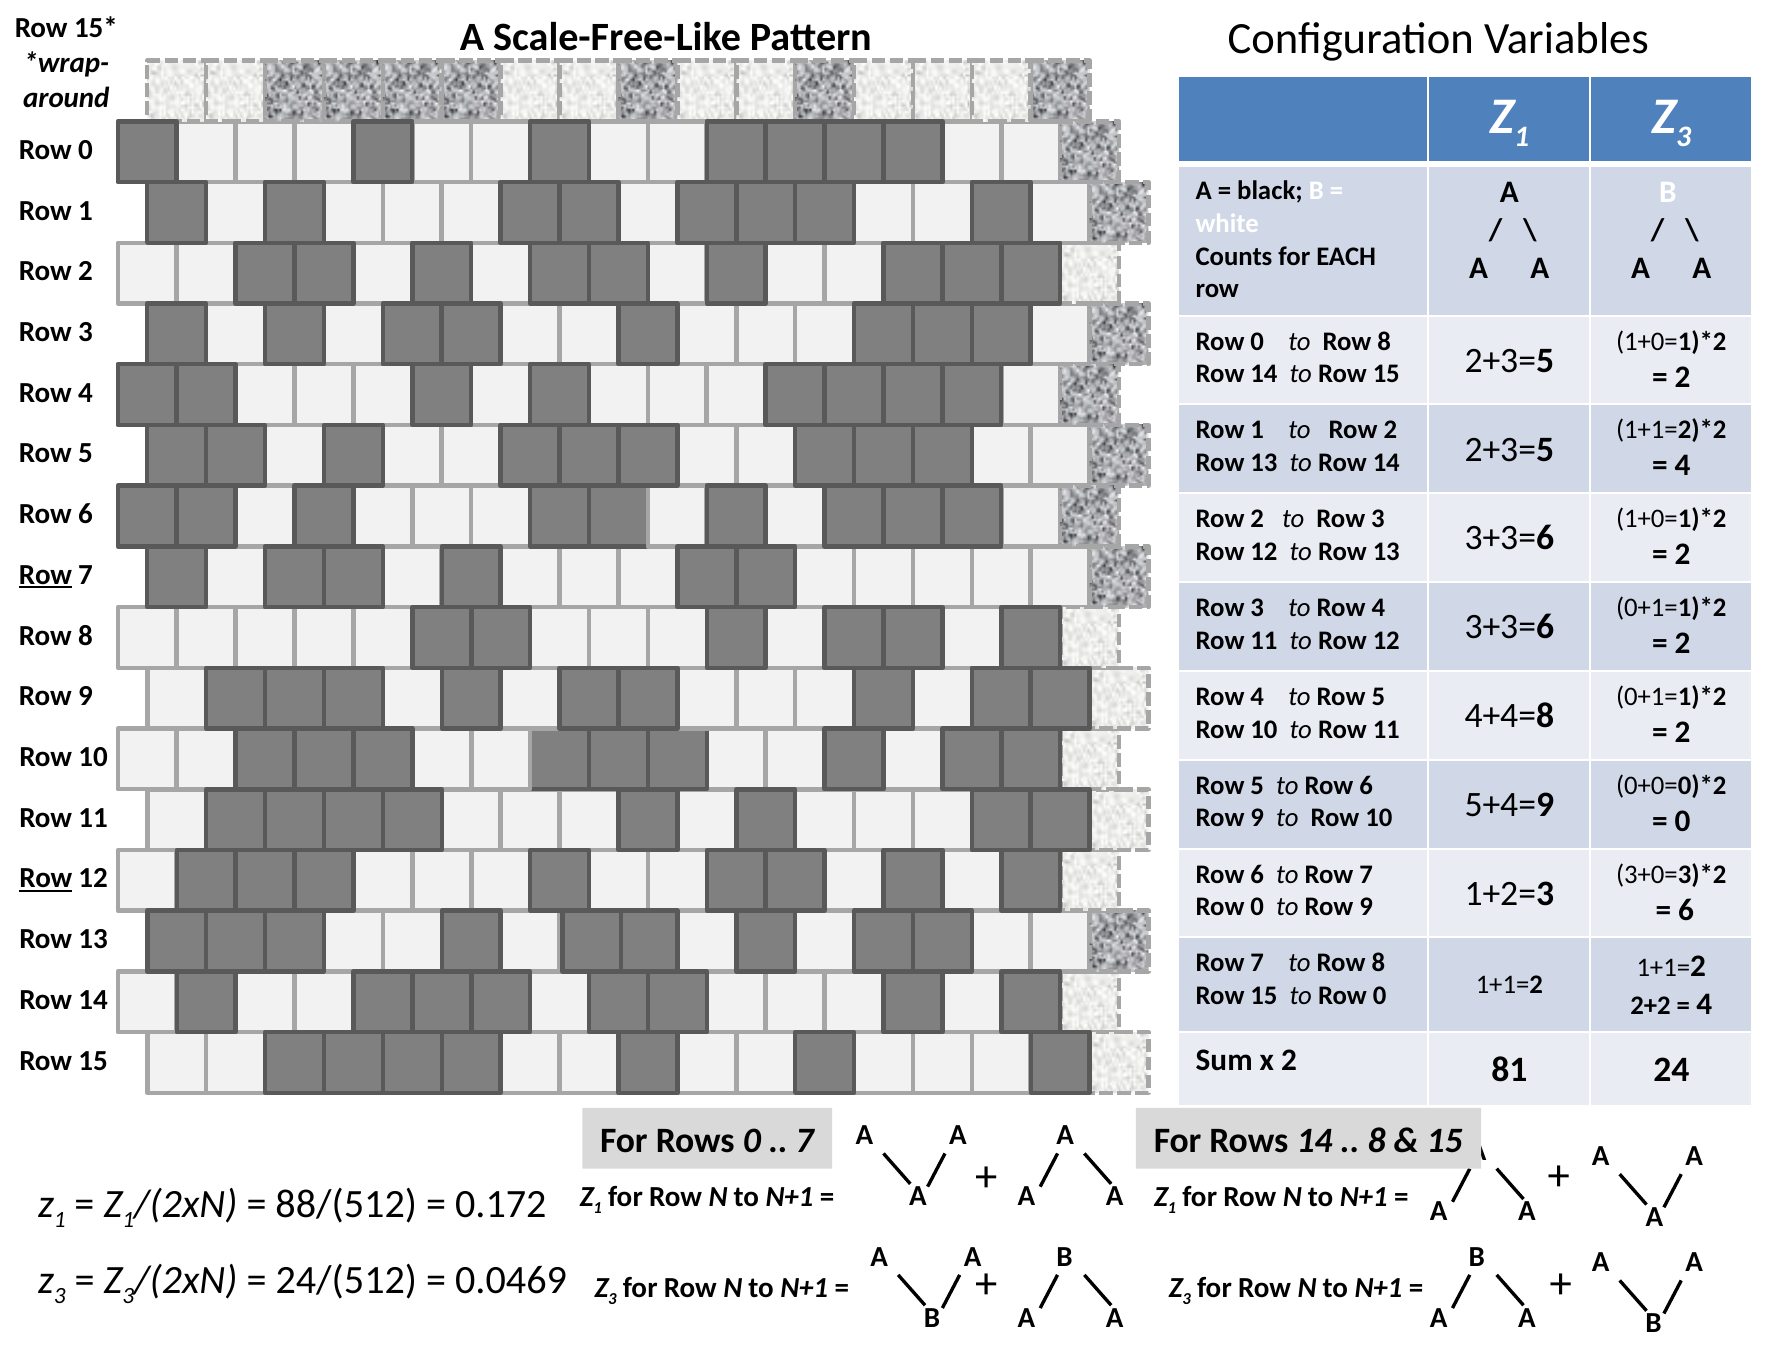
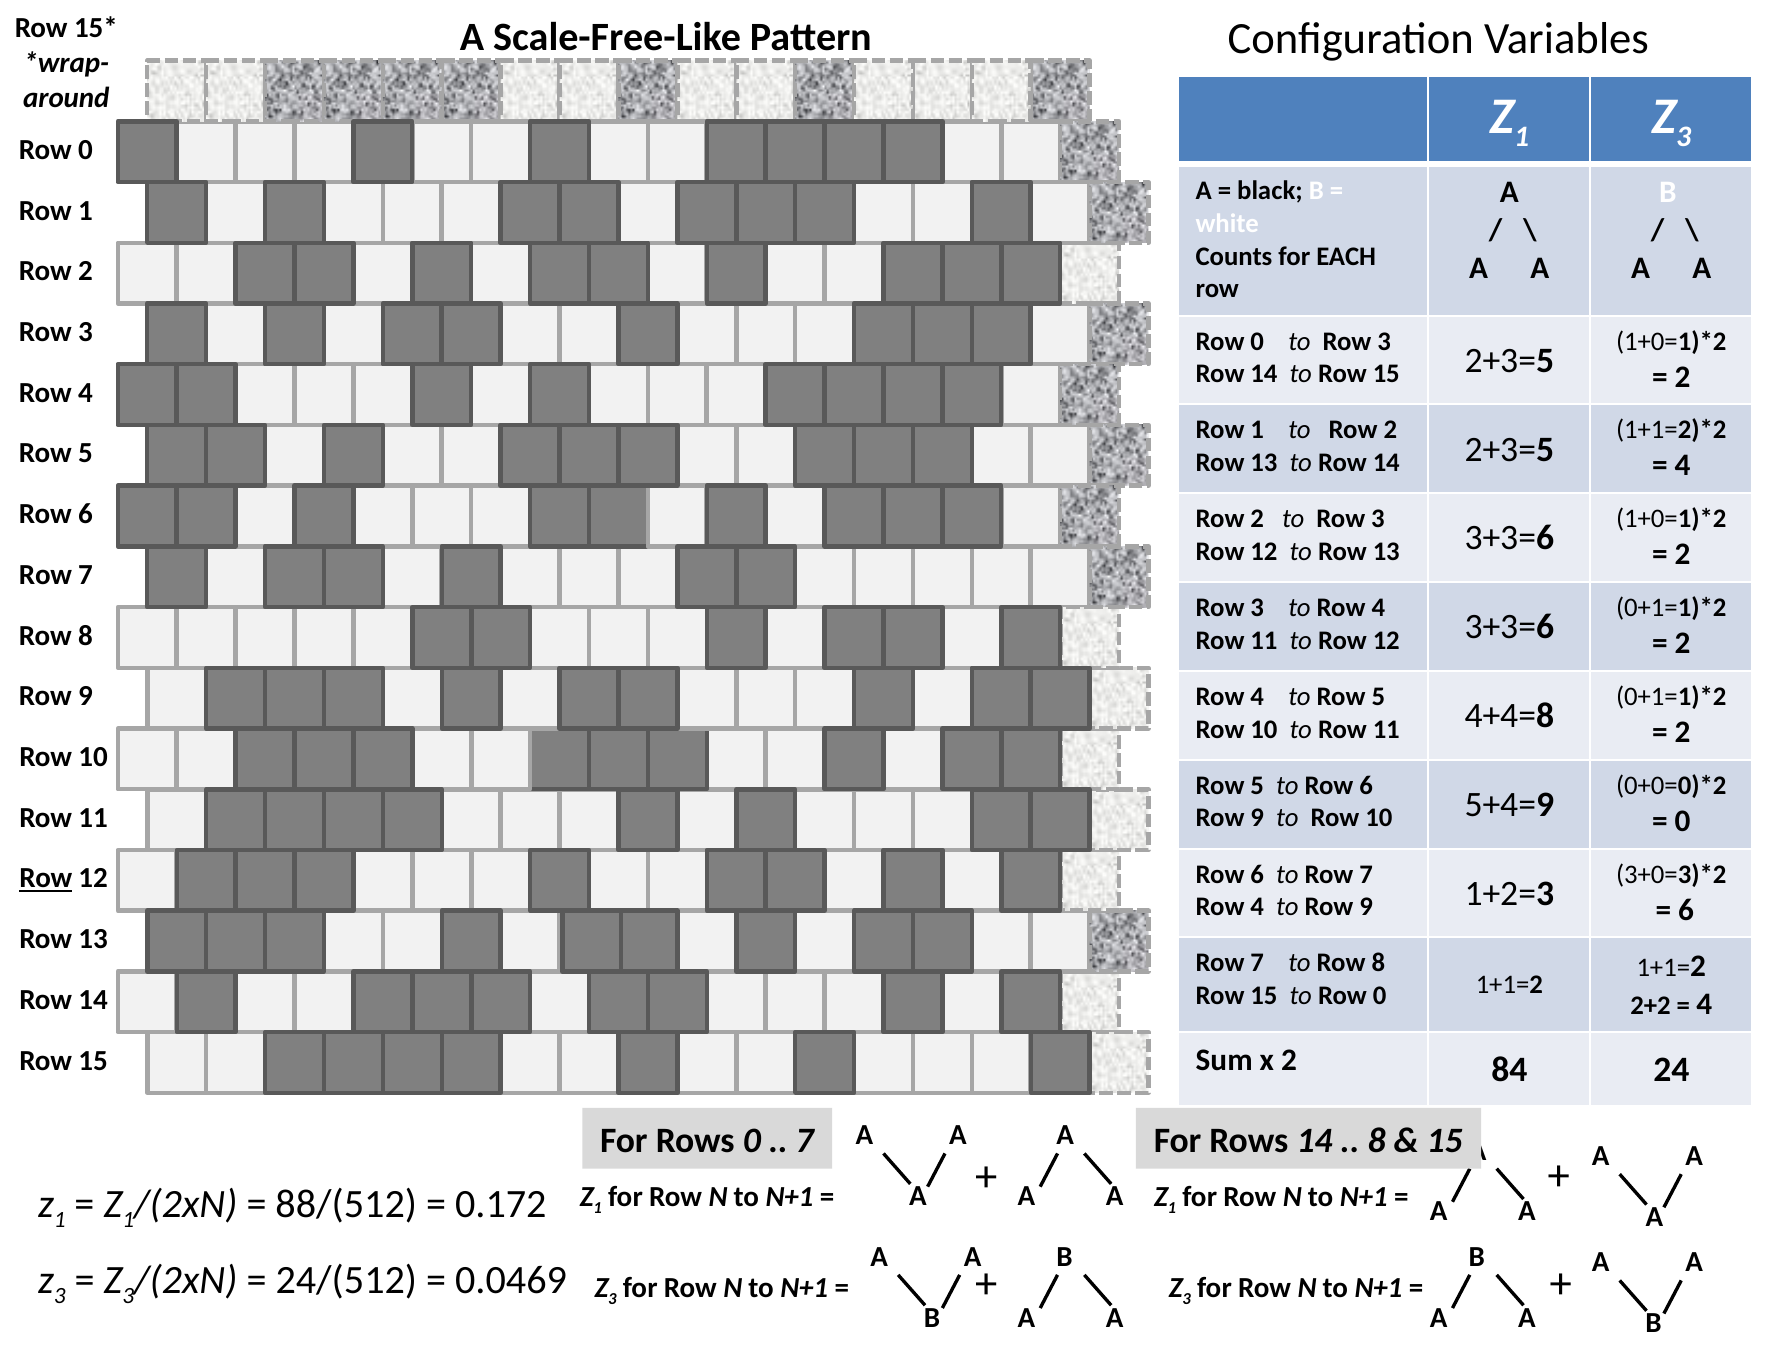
0 to Row 8: 8 -> 3 (1384, 341)
Row underline: present -> none (45, 575)
0: 0 -> 4 (1257, 906)
81: 81 -> 84 (1509, 1069)
